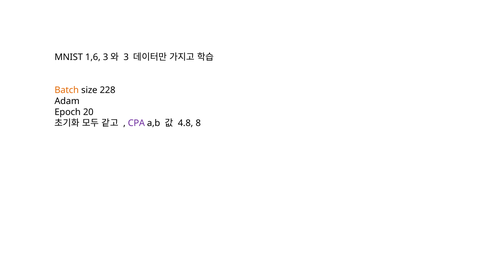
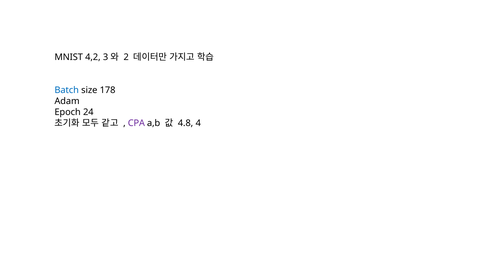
1,6: 1,6 -> 4,2 (93, 57)
3: 3 -> 2 (126, 57)
Batch colour: orange -> blue (67, 90)
228: 228 -> 178 (108, 90)
20: 20 -> 24 (88, 112)
8: 8 -> 4 (198, 123)
